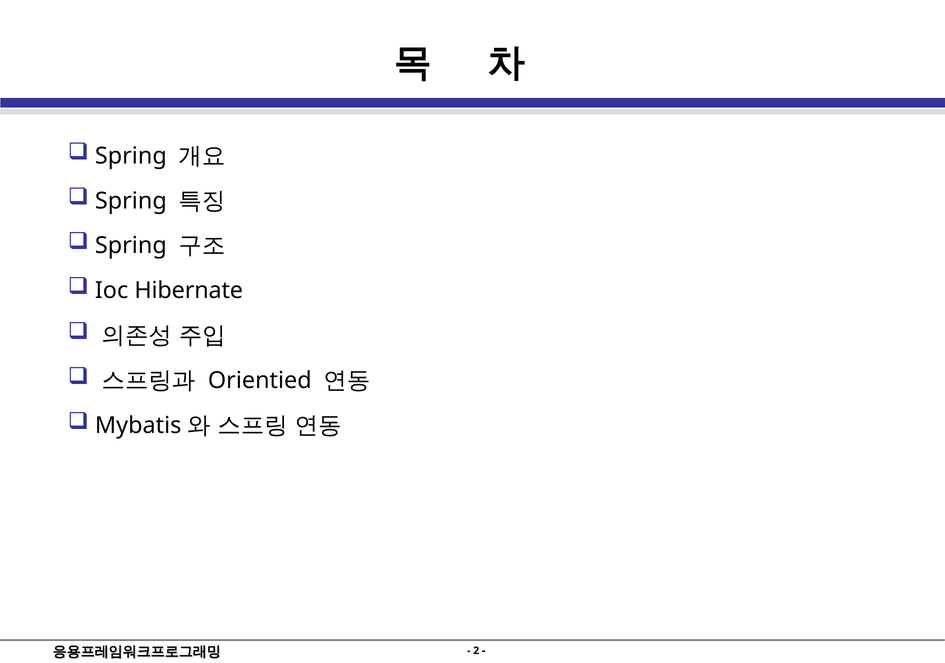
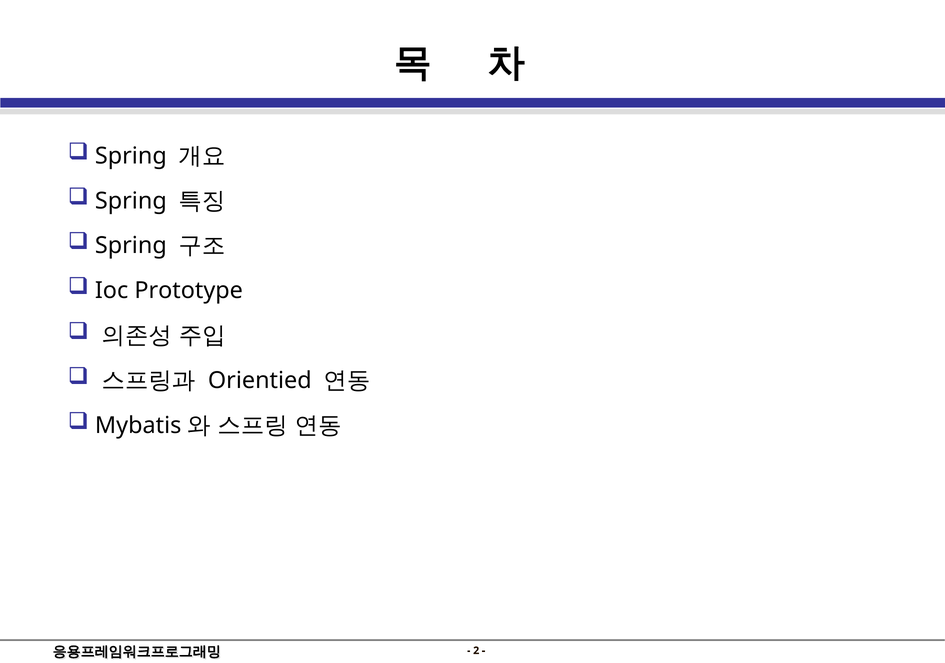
Hibernate: Hibernate -> Prototype (189, 291)
